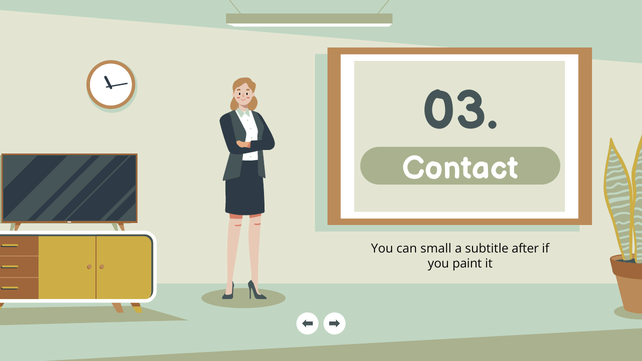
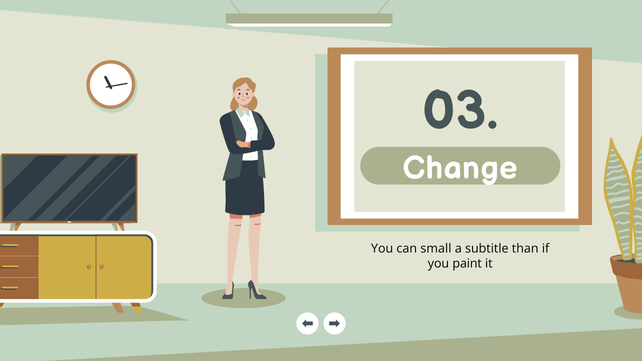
Contact: Contact -> Change (460, 168)
after: after -> than (525, 249)
